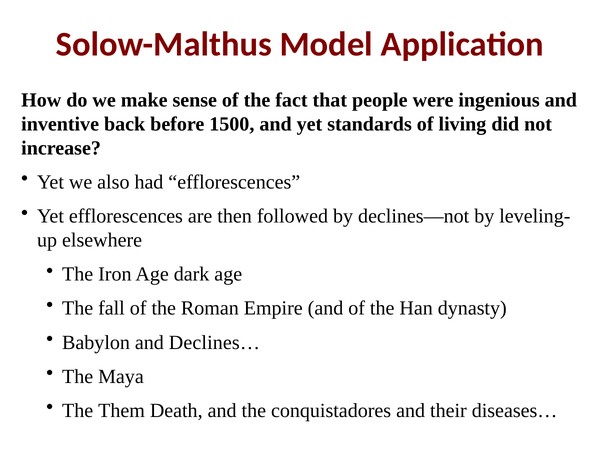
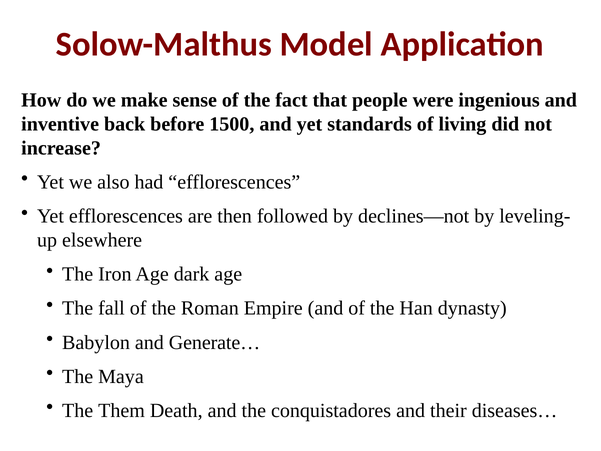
Declines…: Declines… -> Generate… (215, 342)
